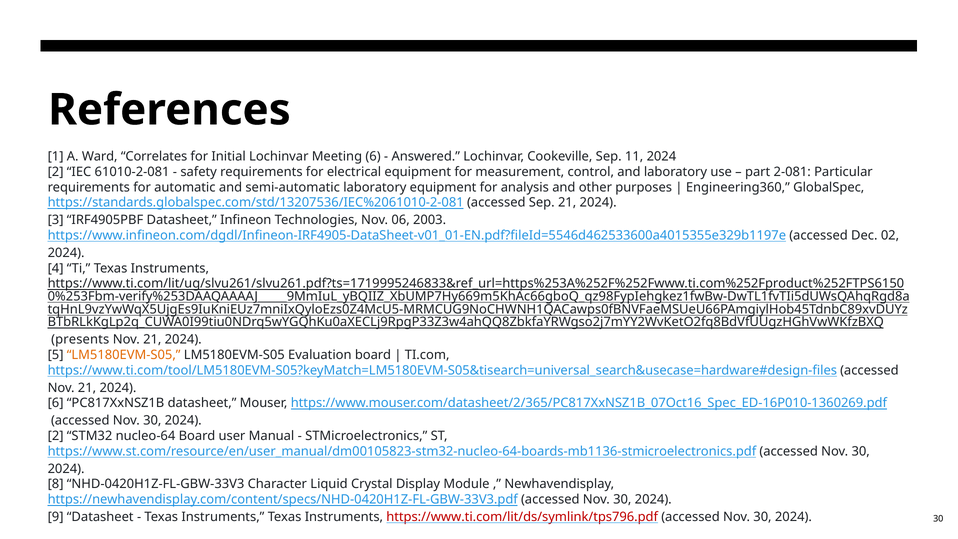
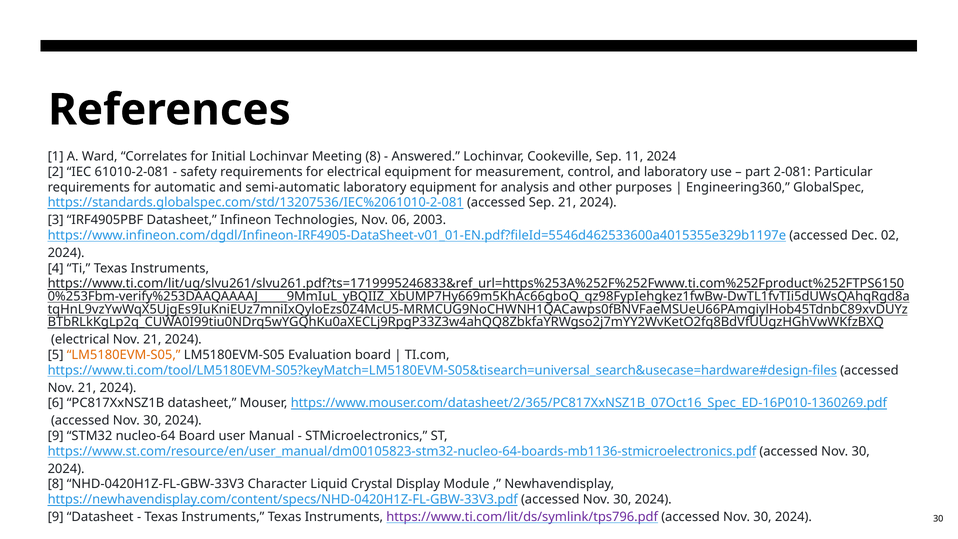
Meeting 6: 6 -> 8 (373, 156)
presents: presents -> electrical (80, 339)
2: 2 -> 9 (56, 436)
https://www.ti.com/lit/ds/symlink/tps796.pdf colour: red -> purple (522, 517)
